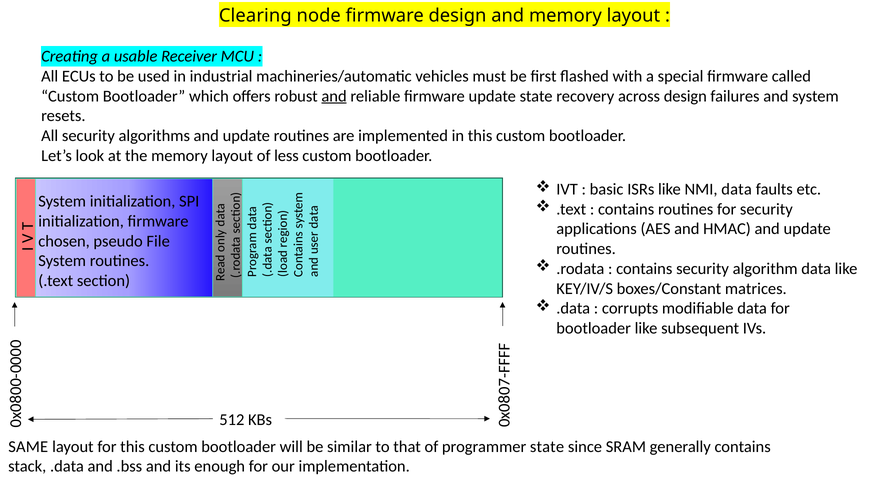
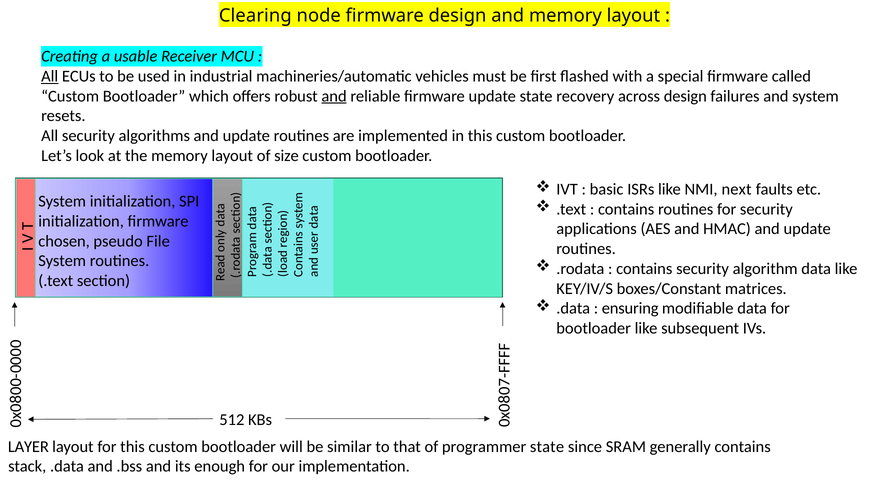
All underline: none -> present (50, 76)
less: less -> size (286, 155)
NMI data: data -> next (737, 189)
corrupts: corrupts -> ensuring (630, 308)
SAME: SAME -> LAYER (28, 446)
